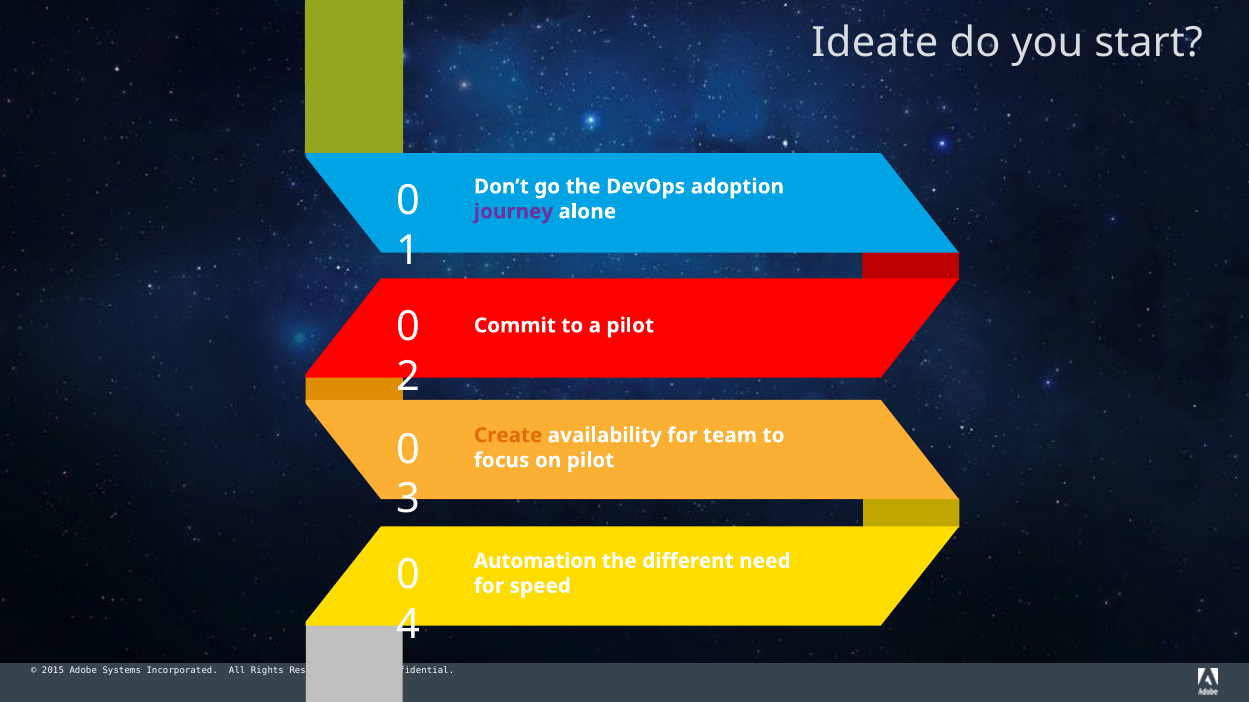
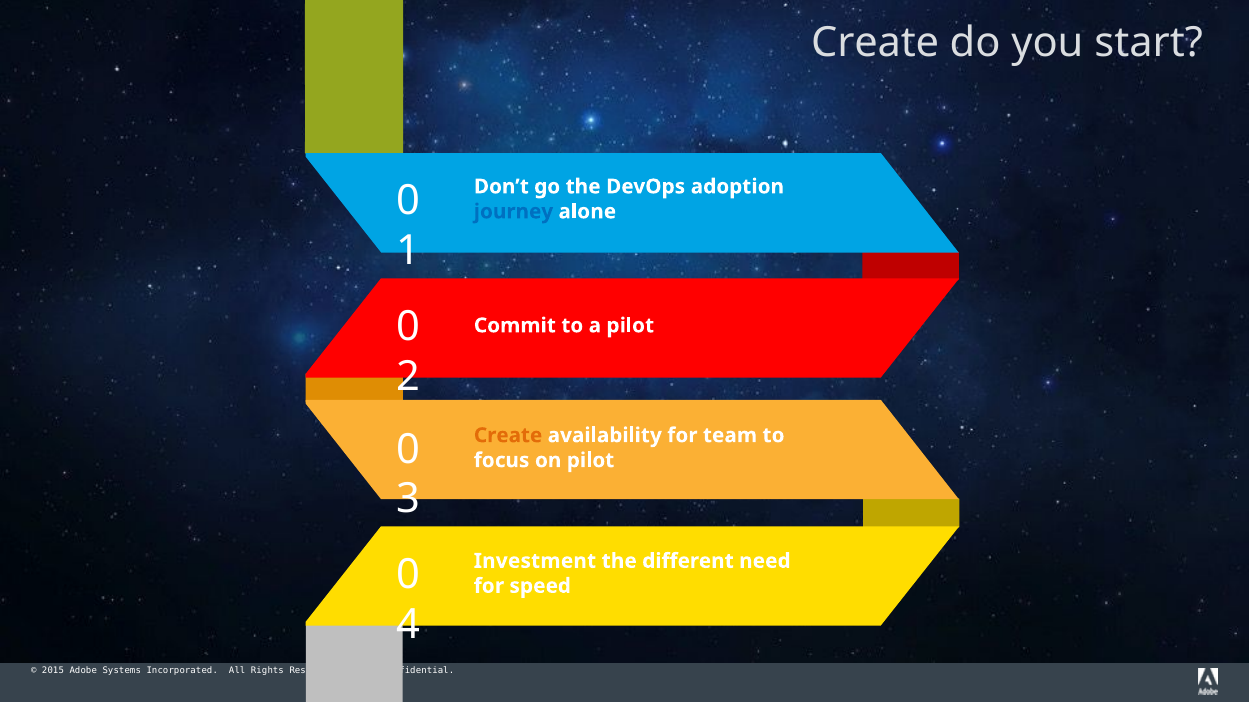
Ideate: Ideate -> Create (875, 43)
journey colour: purple -> blue (514, 212)
Automation: Automation -> Investment (535, 561)
